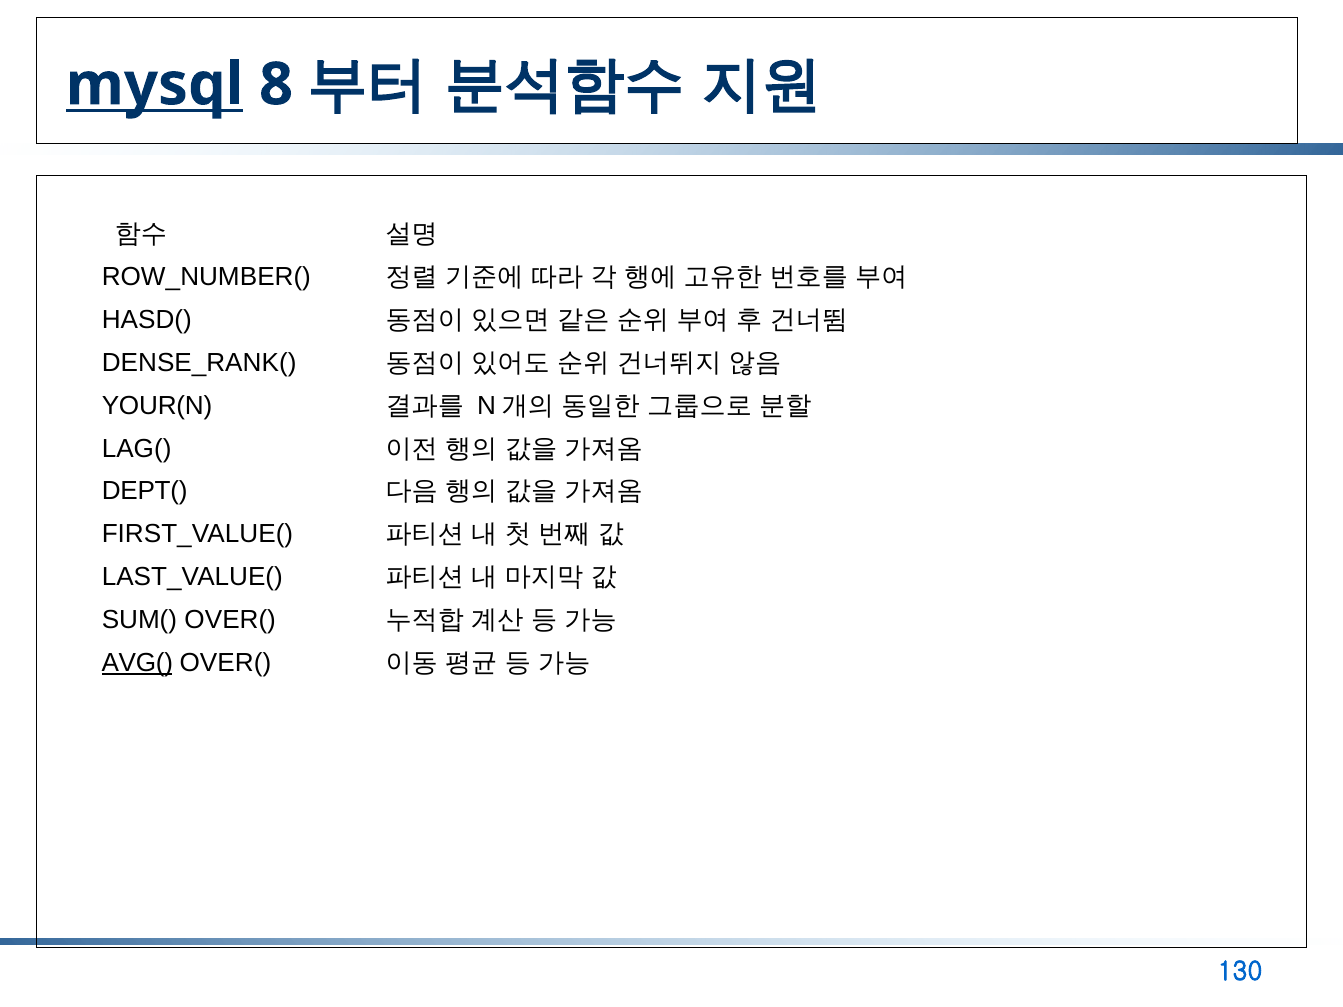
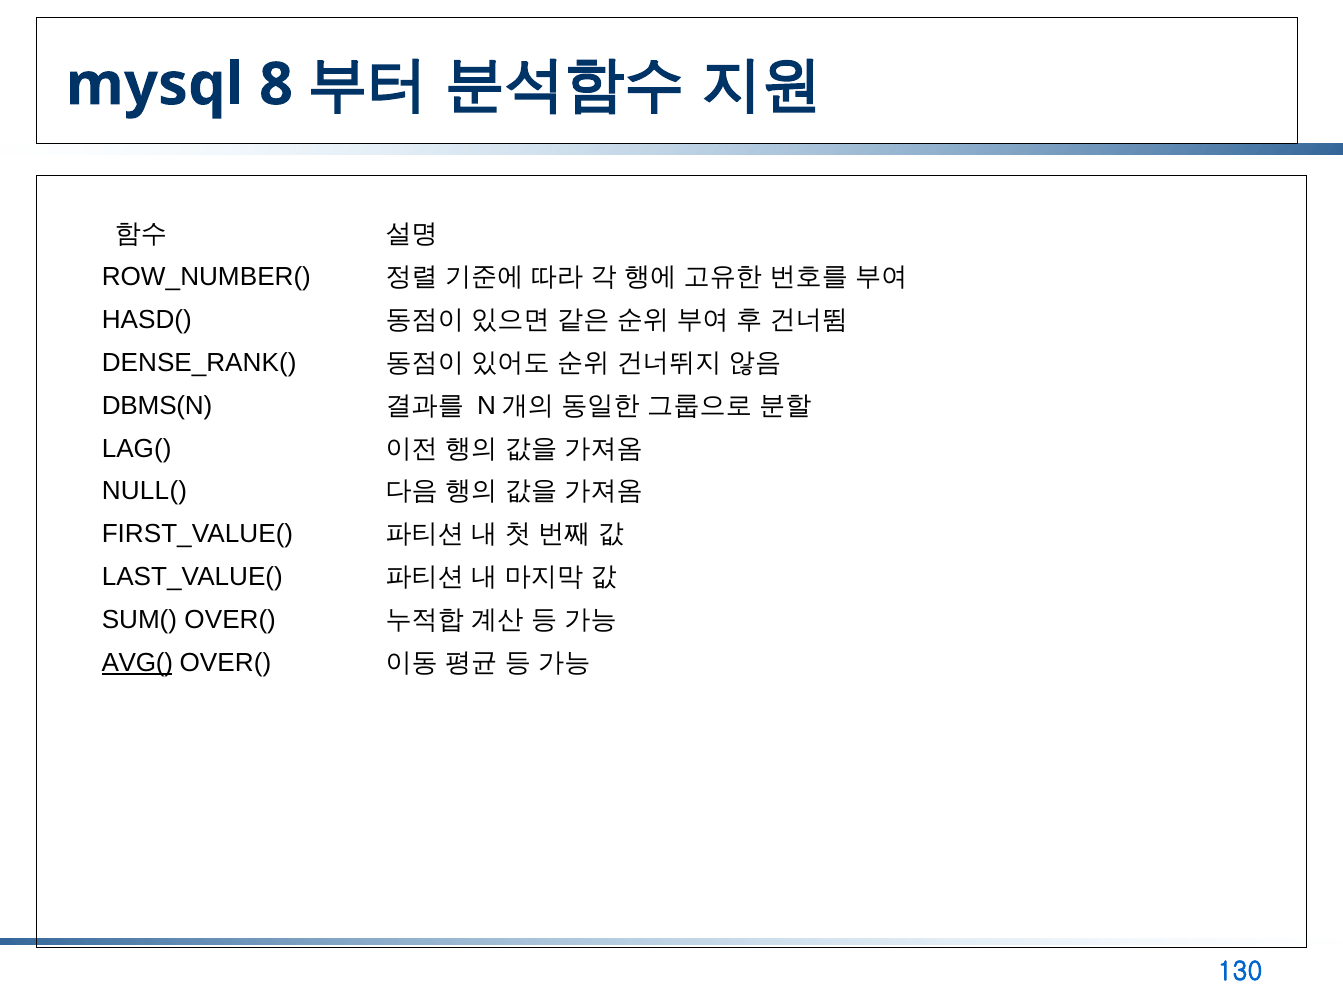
mysql underline: present -> none (155, 85)
YOUR(N: YOUR(N -> DBMS(N (157, 406)
DEPT(: DEPT( -> NULL( (144, 491)
